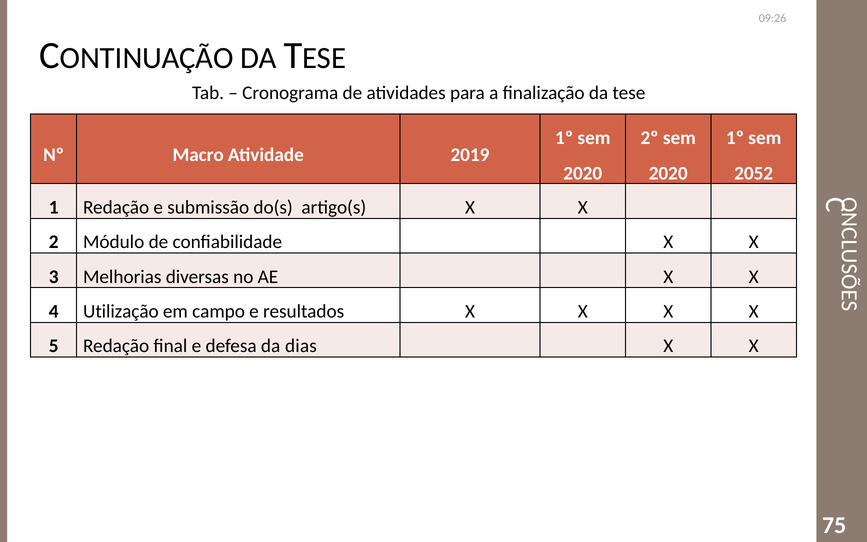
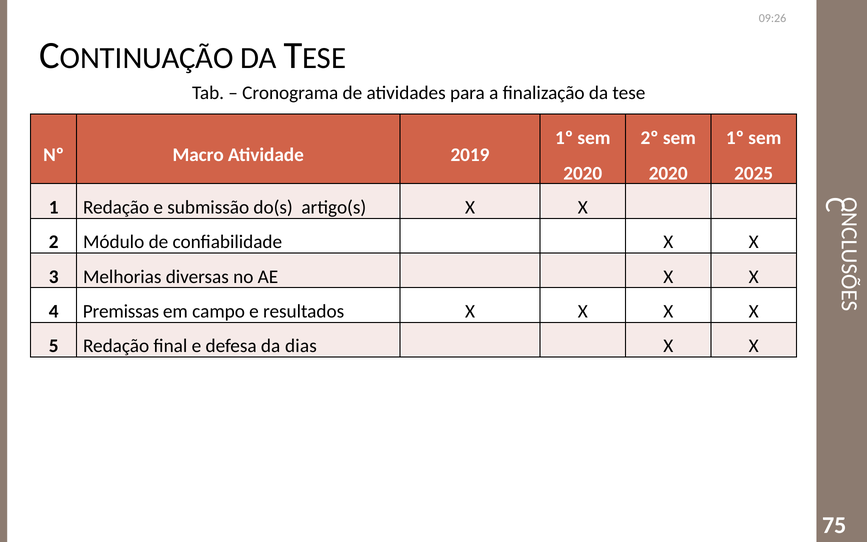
2052: 2052 -> 2025 (754, 173)
Utilização: Utilização -> Premissas (121, 311)
